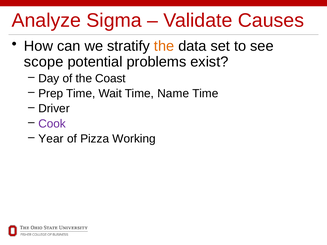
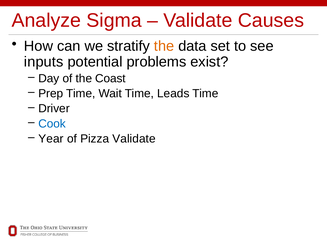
scope: scope -> inputs (44, 62)
Name: Name -> Leads (173, 94)
Cook colour: purple -> blue (52, 124)
Pizza Working: Working -> Validate (134, 139)
